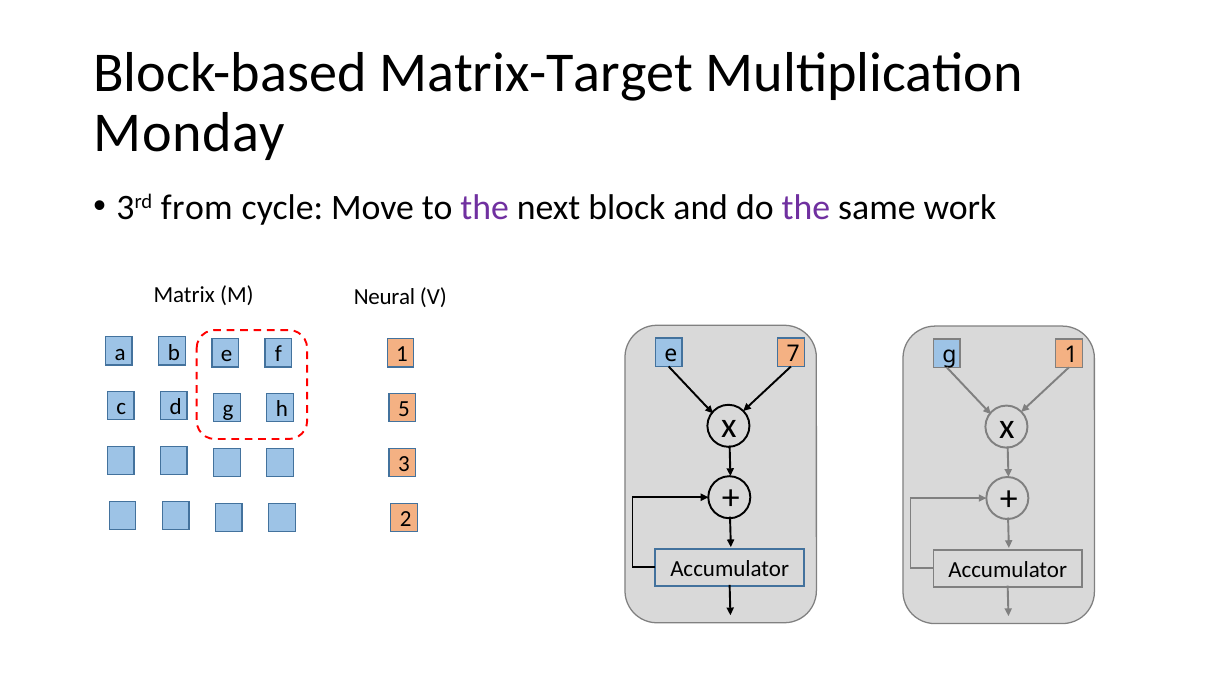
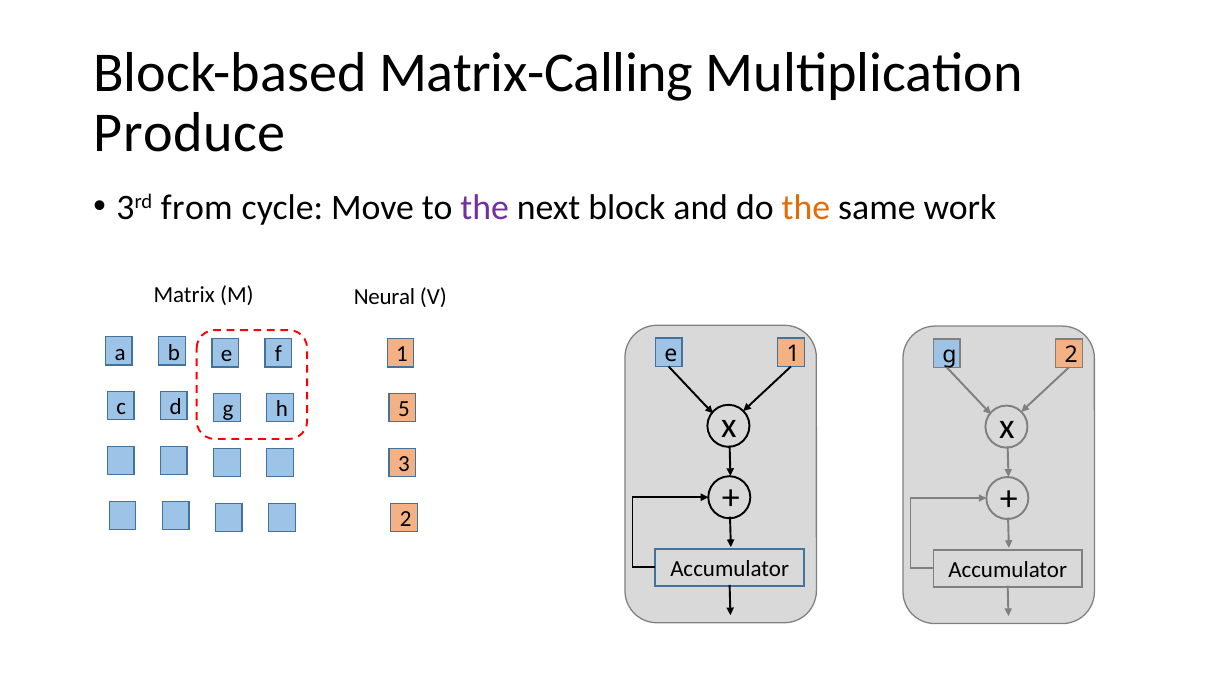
Matrix-Target: Matrix-Target -> Matrix-Calling (536, 73)
Monday: Monday -> Produce (190, 133)
the colour: purple -> orange (806, 207)
e 7: 7 -> 1 (793, 354)
g 1: 1 -> 2 (1071, 355)
